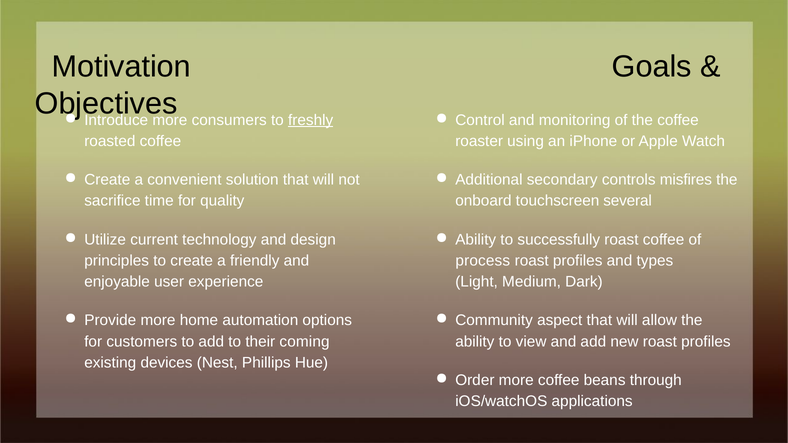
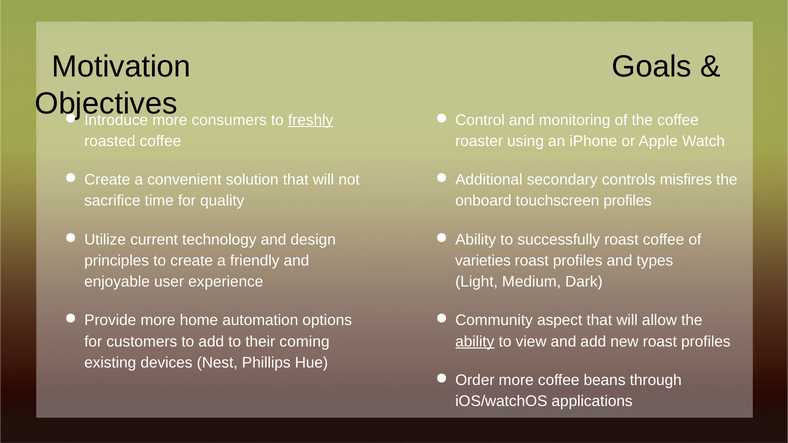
touchscreen several: several -> profiles (628, 201)
process: process -> varieties (483, 261)
ability underline: none -> present (475, 342)
